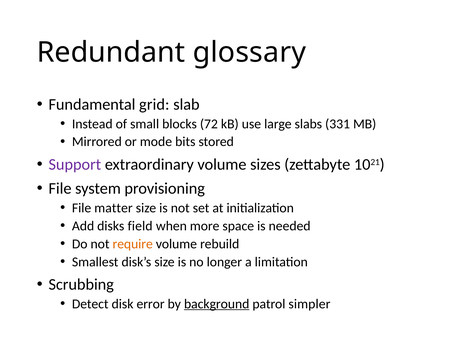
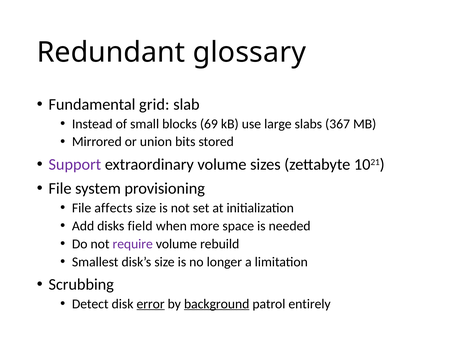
72: 72 -> 69 (209, 124)
331: 331 -> 367 (338, 124)
mode: mode -> union (156, 142)
matter: matter -> affects (113, 208)
require colour: orange -> purple (133, 244)
error underline: none -> present (151, 304)
simpler: simpler -> entirely (310, 304)
